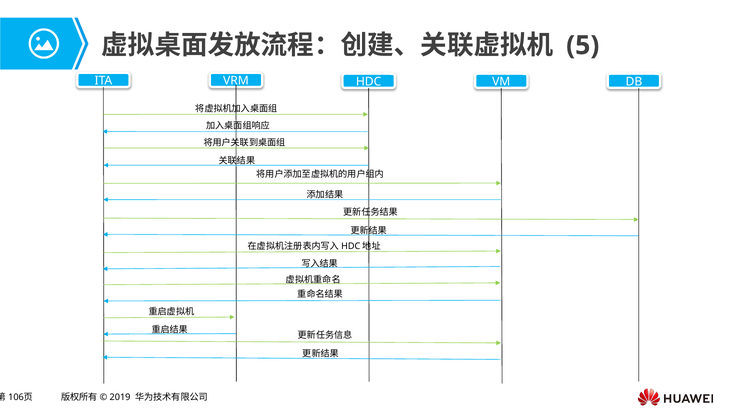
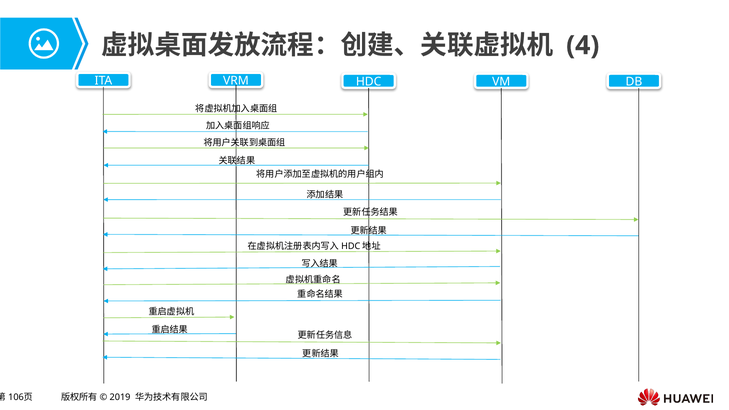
5: 5 -> 4 (583, 45)
